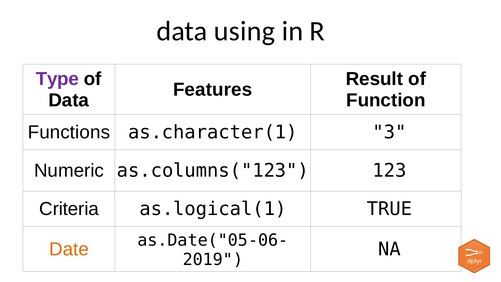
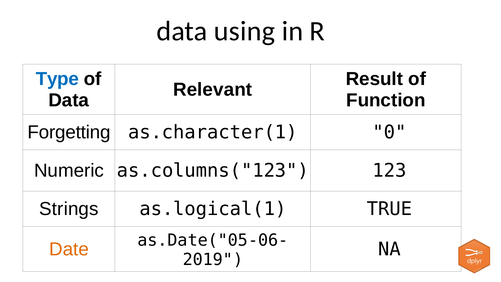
Type colour: purple -> blue (57, 79)
Features: Features -> Relevant (213, 90)
Functions: Functions -> Forgetting (69, 132)
3: 3 -> 0 (390, 132)
Criteria: Criteria -> Strings (69, 209)
